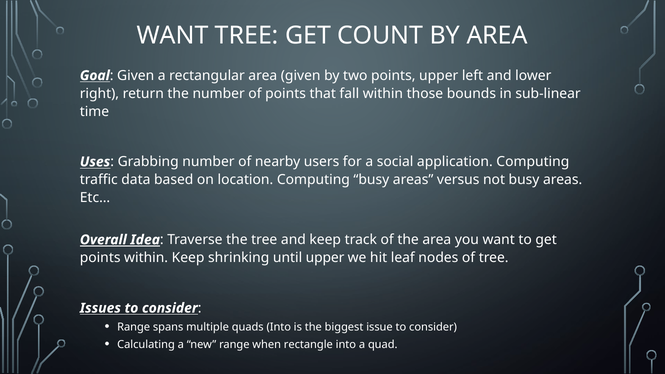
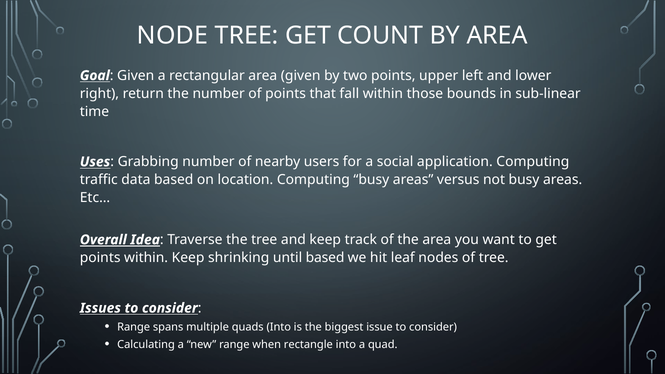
WANT: WANT -> NODE (173, 36)
until upper: upper -> based (325, 258)
